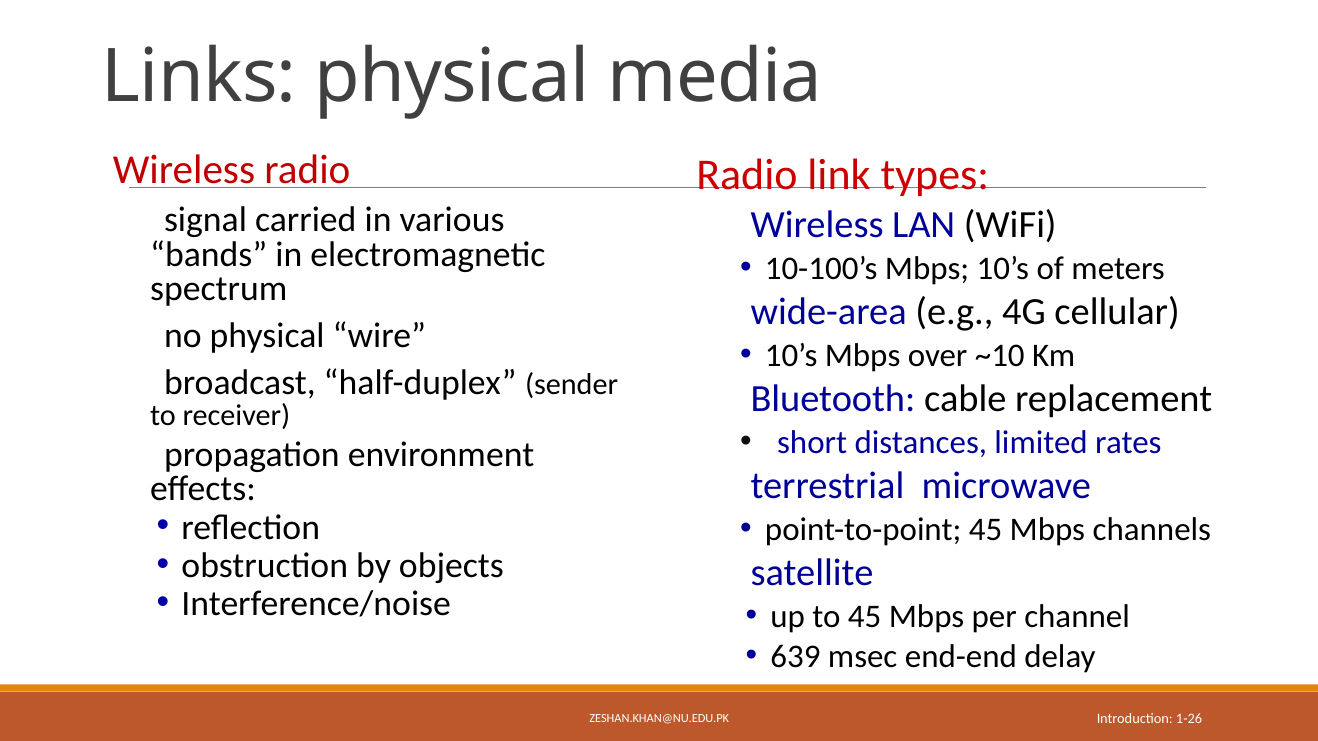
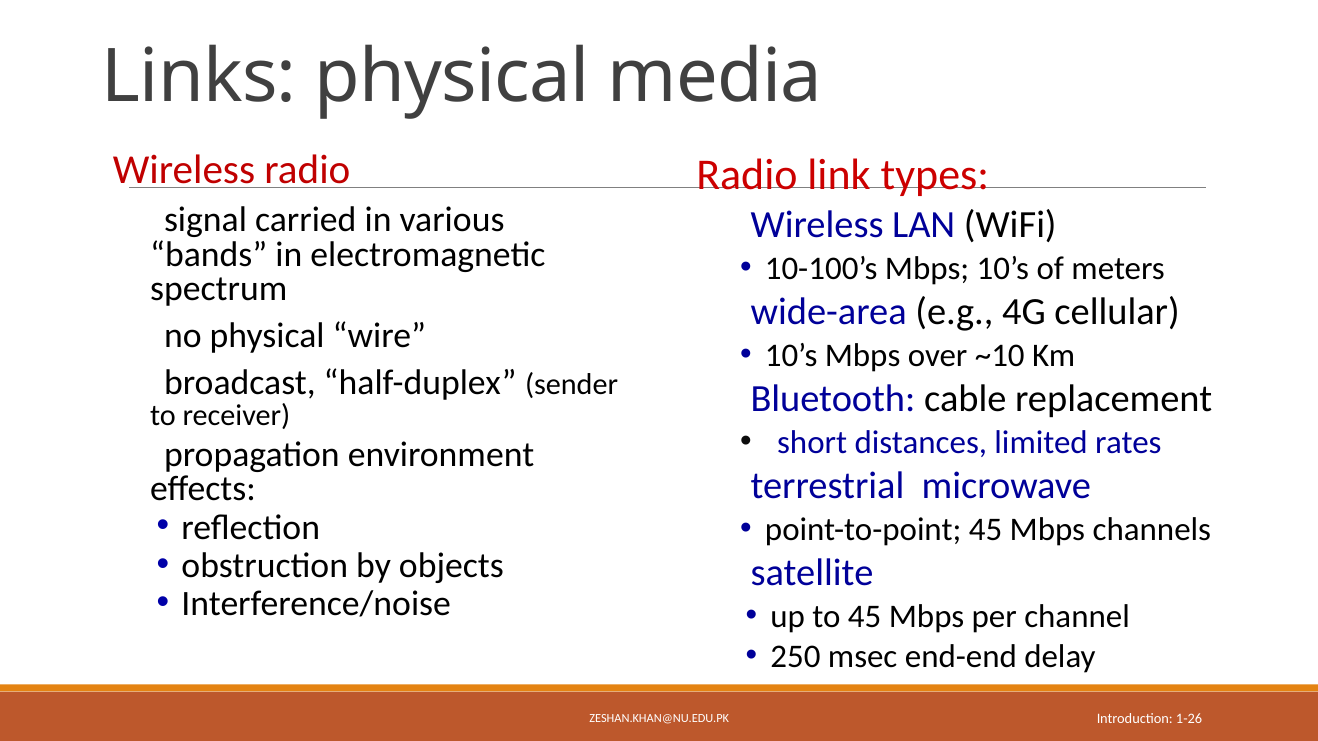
639: 639 -> 250 (795, 657)
